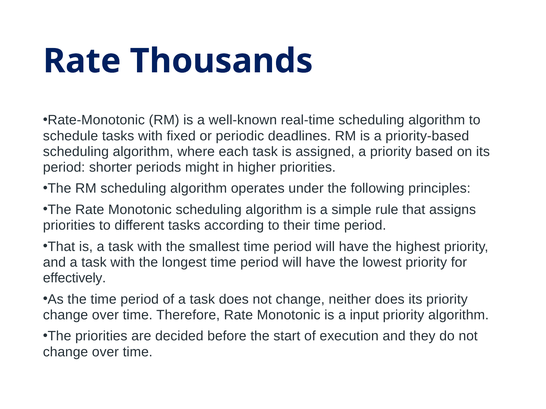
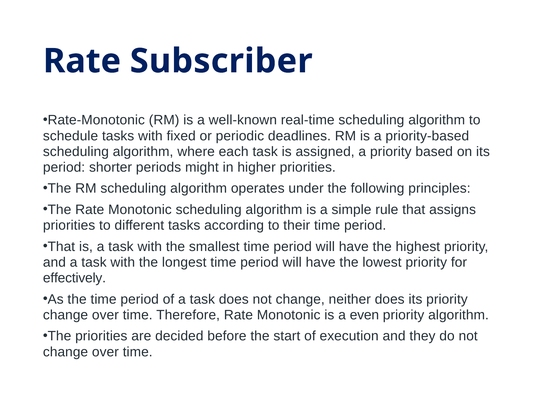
Thousands: Thousands -> Subscriber (221, 61)
input: input -> even (364, 315)
